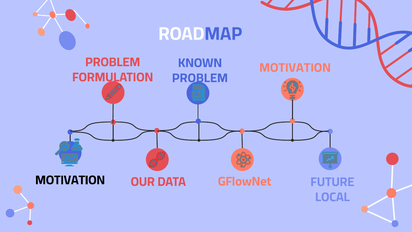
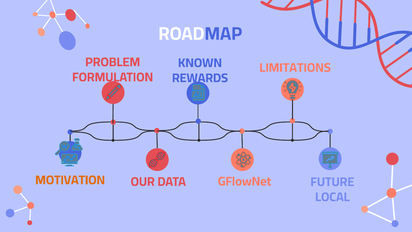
MOTIVATION: MOTIVATION -> LIMITATIONS (295, 68)
PROBLEM: PROBLEM -> REWARDS (200, 78)
MOTIVATION colour: black -> orange (70, 180)
